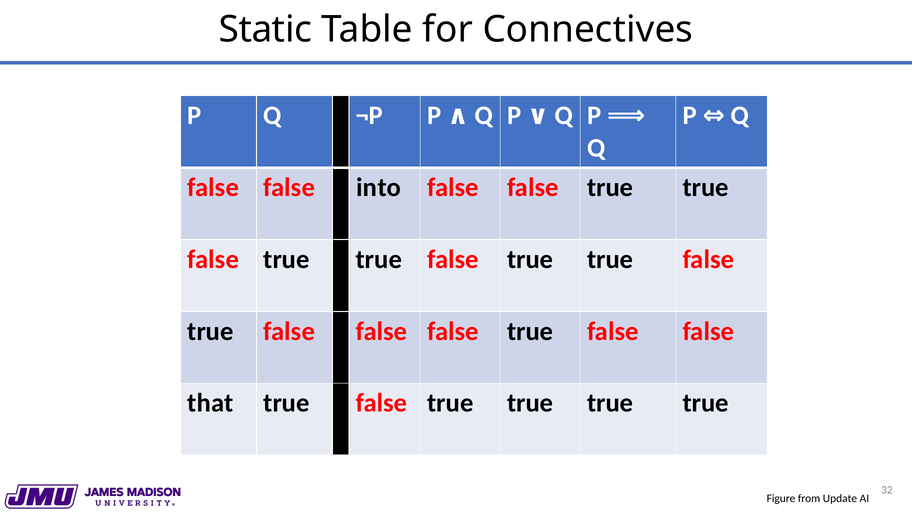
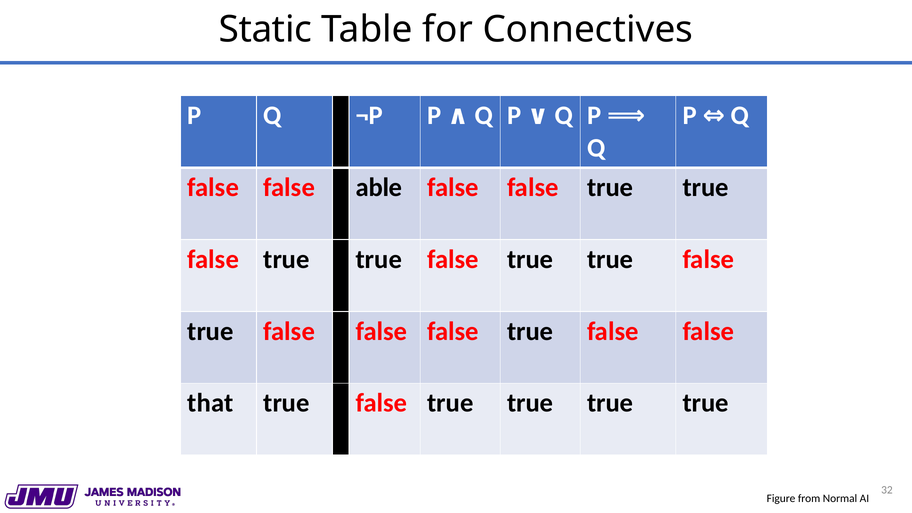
into: into -> able (379, 188)
Update: Update -> Normal (840, 499)
